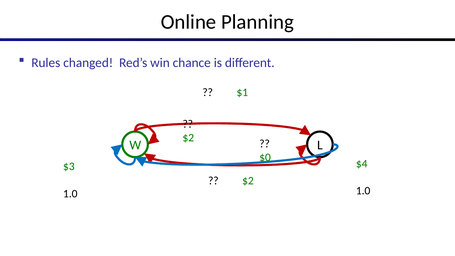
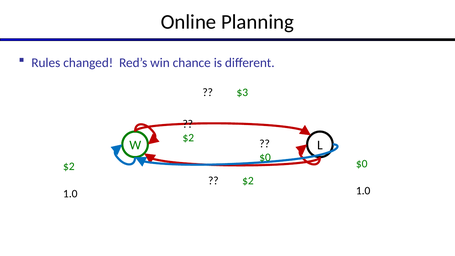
$1: $1 -> $3 (242, 92)
$4: $4 -> $0 (362, 164)
$3: $3 -> $2 (69, 166)
